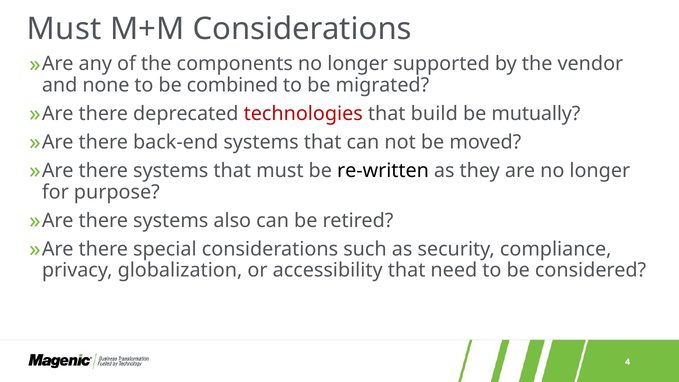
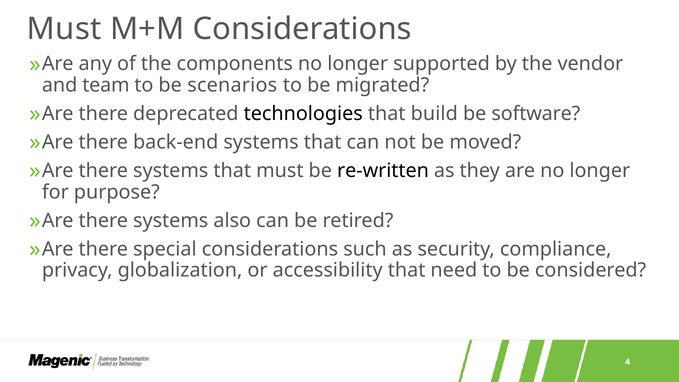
none: none -> team (106, 85)
combined: combined -> scenarios (232, 85)
technologies colour: red -> black (303, 114)
mutually: mutually -> software (536, 114)
